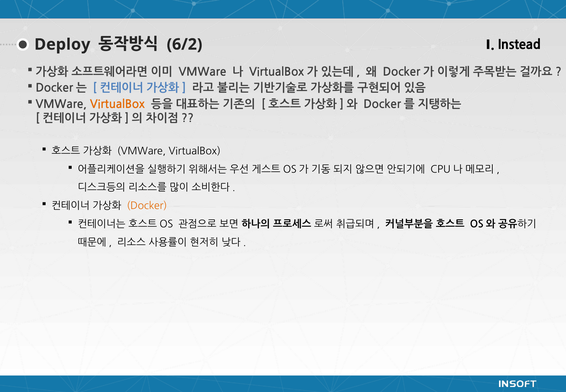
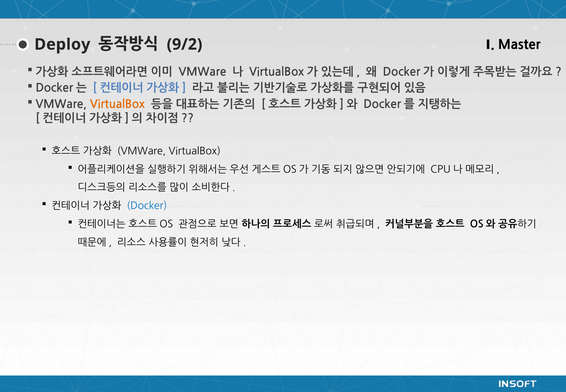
Instead: Instead -> Master (519, 45)
6/2: 6/2 -> 9/2 (185, 44)
Docker colour: orange -> blue (147, 206)
